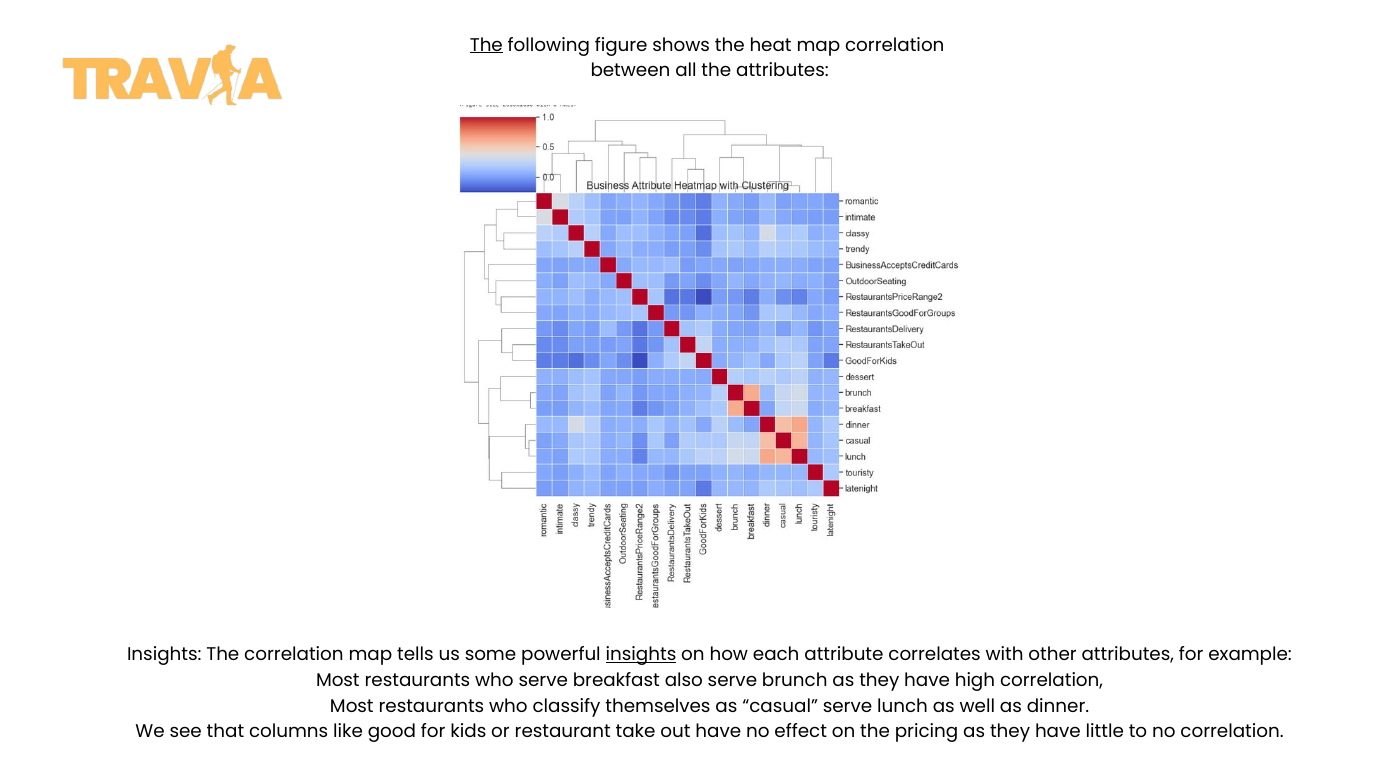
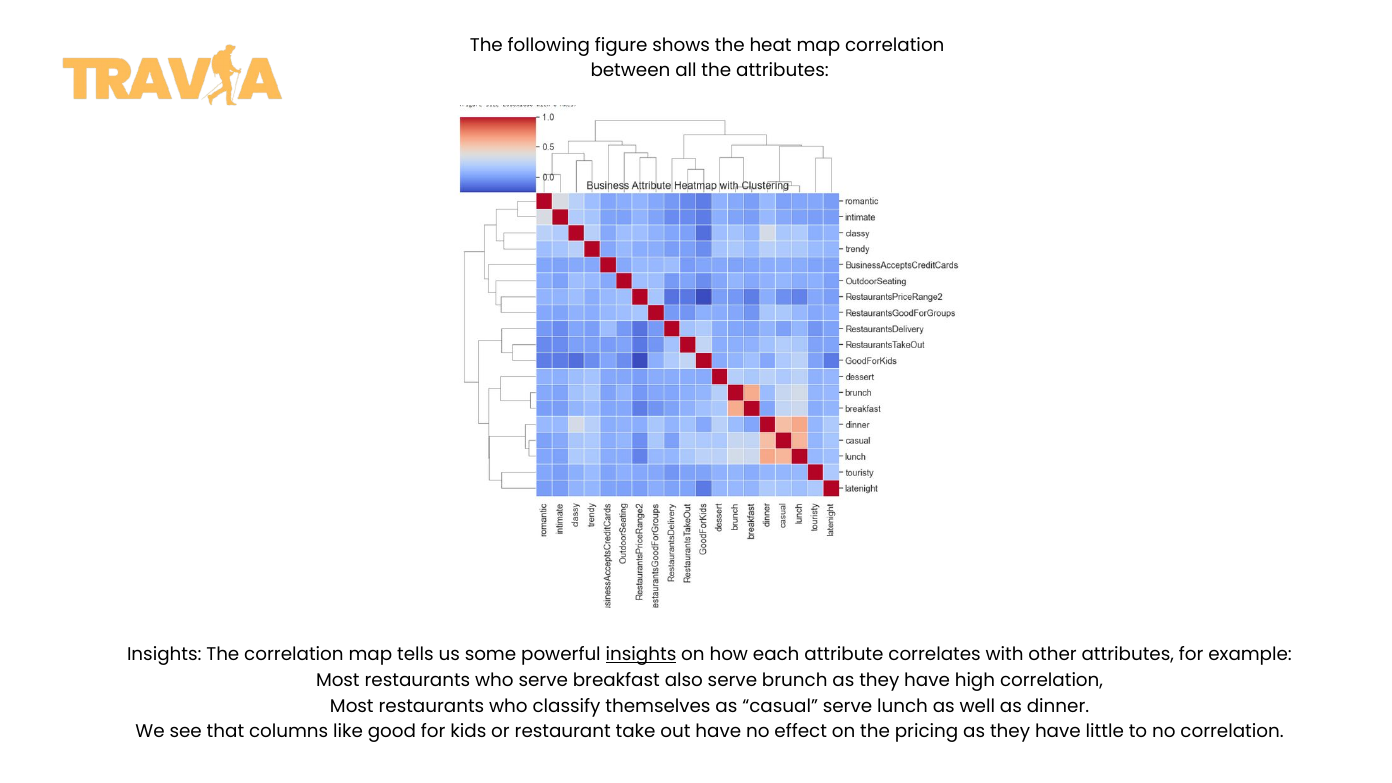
The underline: present -> none (486, 45)
